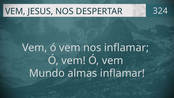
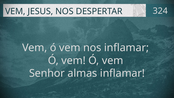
Mundo: Mundo -> Senhor (47, 73)
